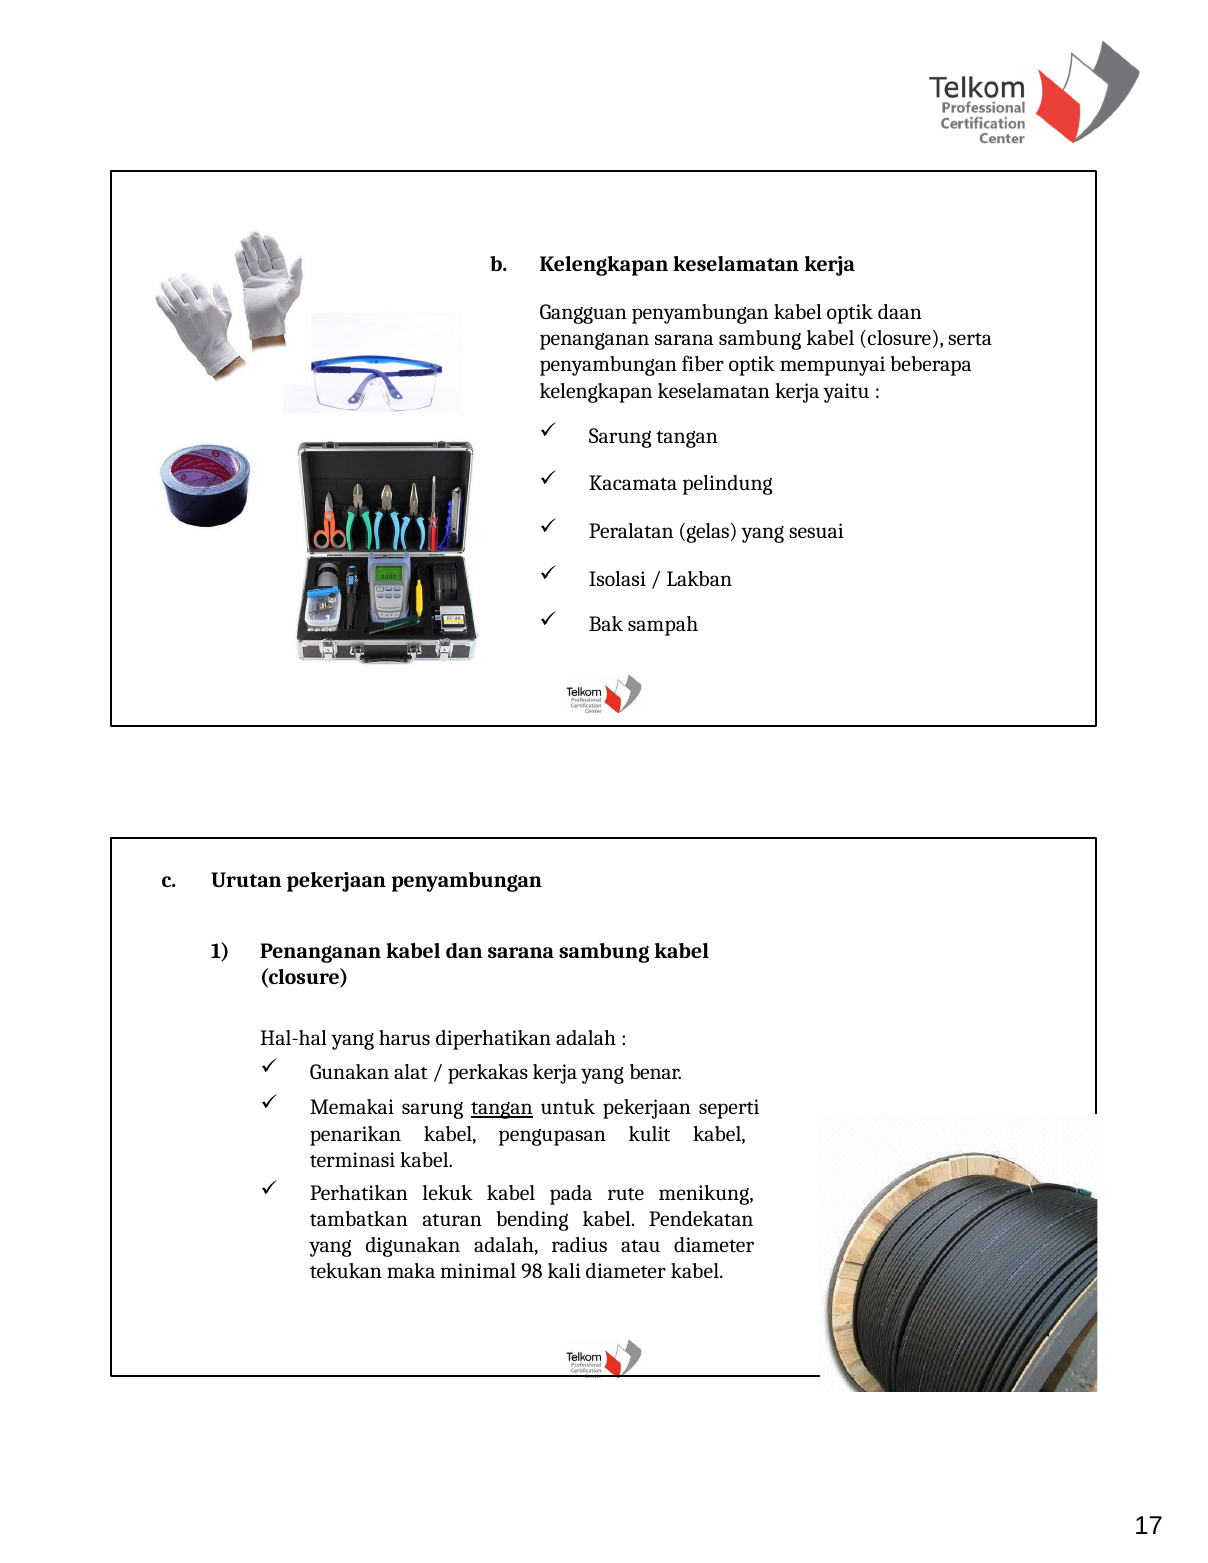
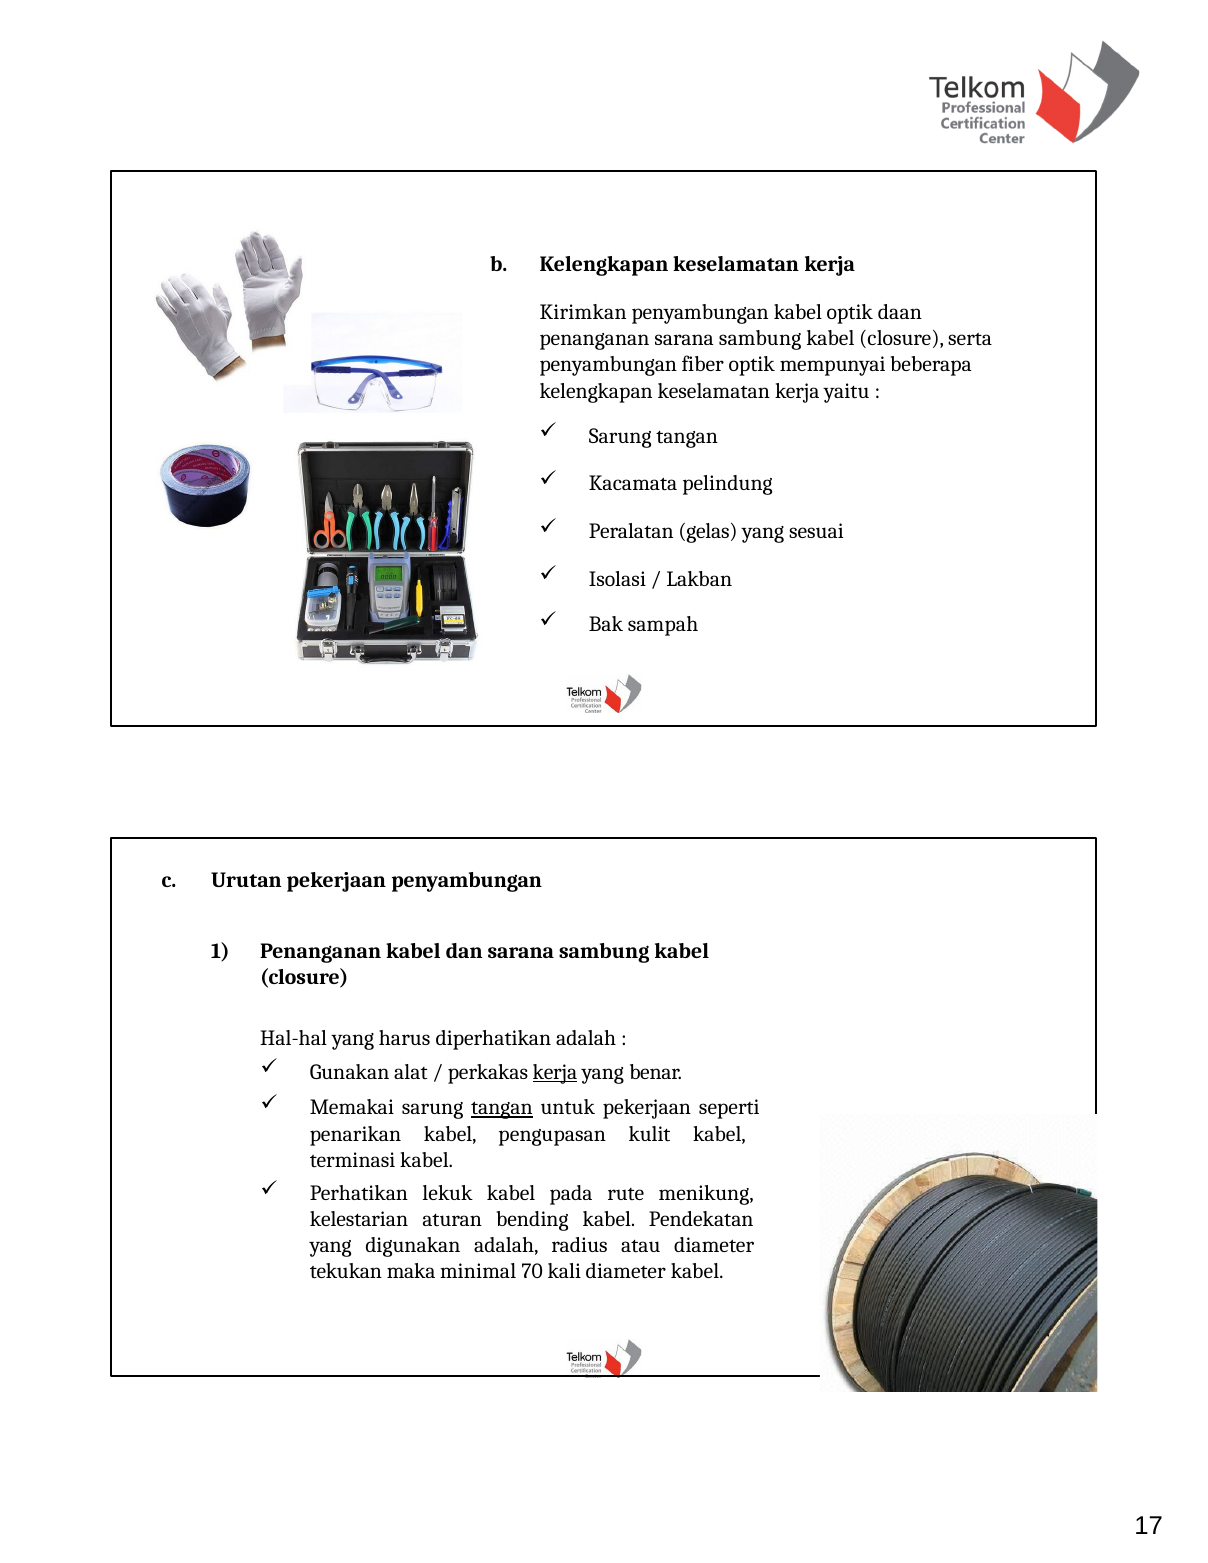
Gangguan: Gangguan -> Kirimkan (583, 312)
kerja underline: none -> present (555, 1072)
tambatkan: tambatkan -> kelestarian (359, 1220)
98: 98 -> 70 (532, 1272)
